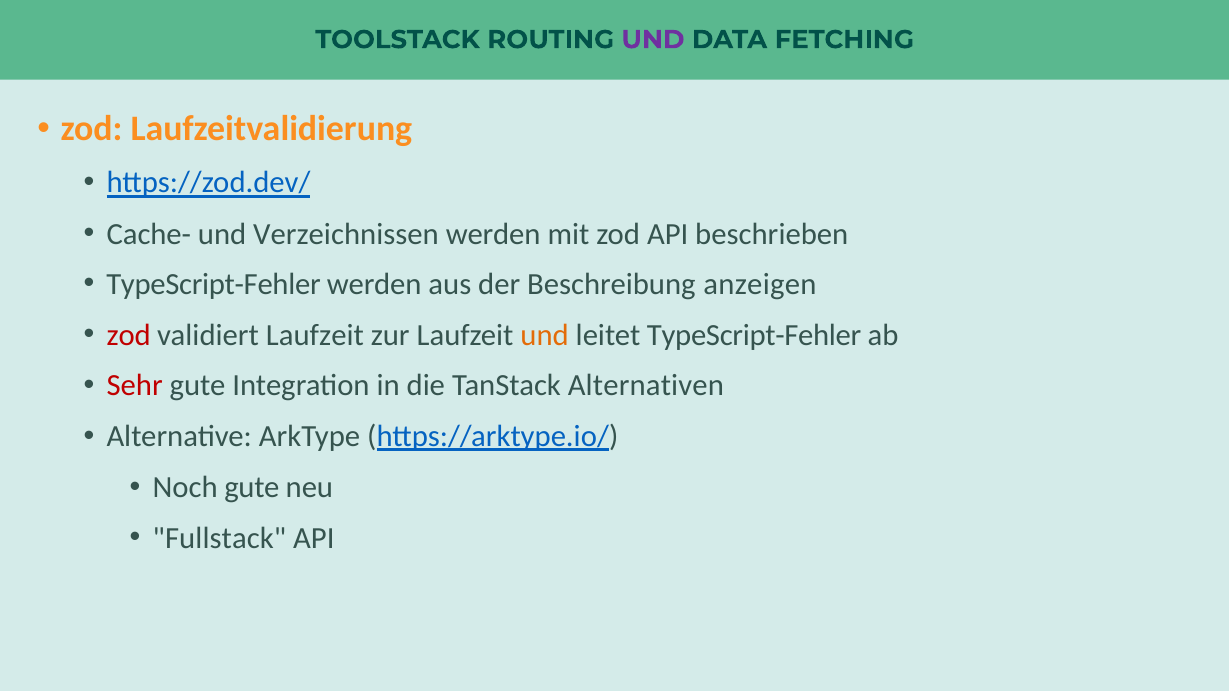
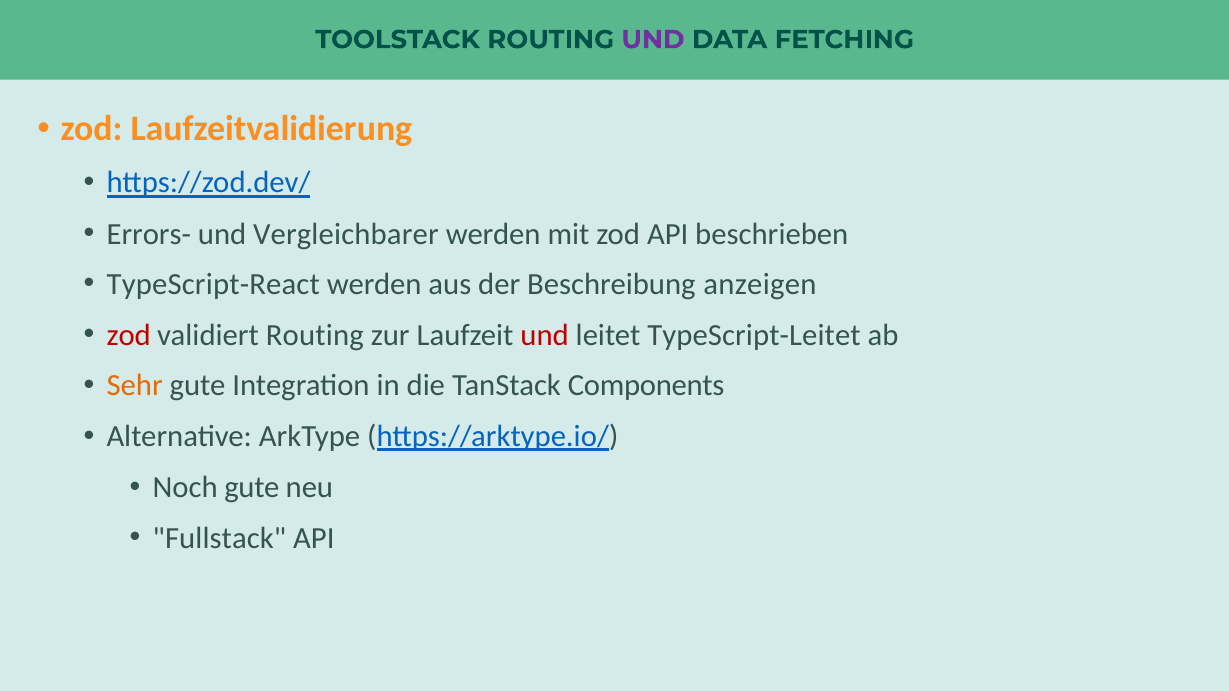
Cache-: Cache- -> Errors- (149, 234)
Verzeichnissen: Verzeichnissen -> Vergleichbarer (346, 234)
TypeScript-Fehler: TypeScript-Fehler -> TypeScript-React (213, 285)
validiert Laufzeit: Laufzeit -> Routing (315, 335)
und colour: orange -> red (545, 335)
leitet TypeScript-Fehler: TypeScript-Fehler -> TypeScript-Leitet (754, 335)
Sehr colour: red -> orange (135, 386)
Alternativen: Alternativen -> Components (646, 386)
